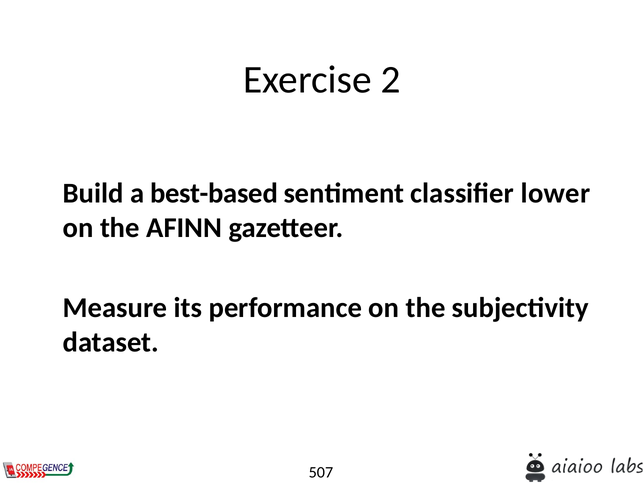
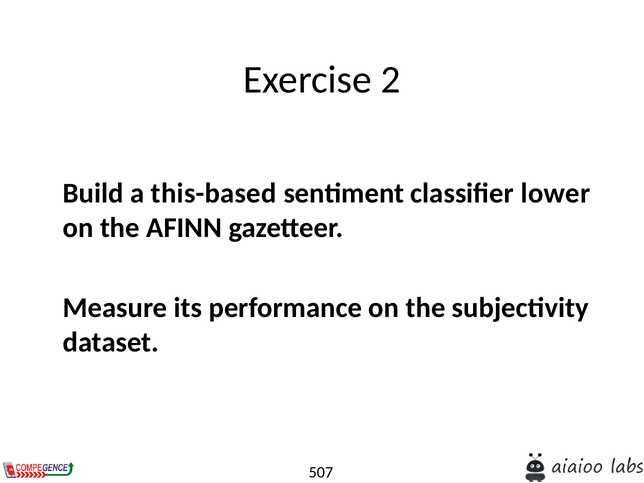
best-based: best-based -> this-based (214, 193)
